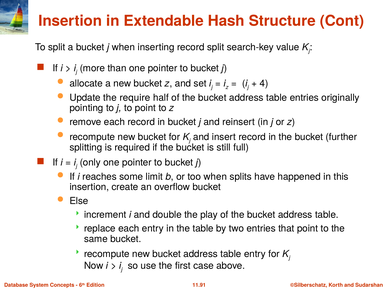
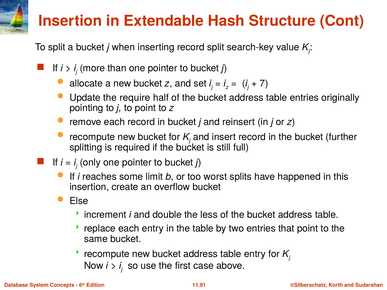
4: 4 -> 7 (264, 84)
too when: when -> worst (215, 177)
play: play -> less (209, 215)
